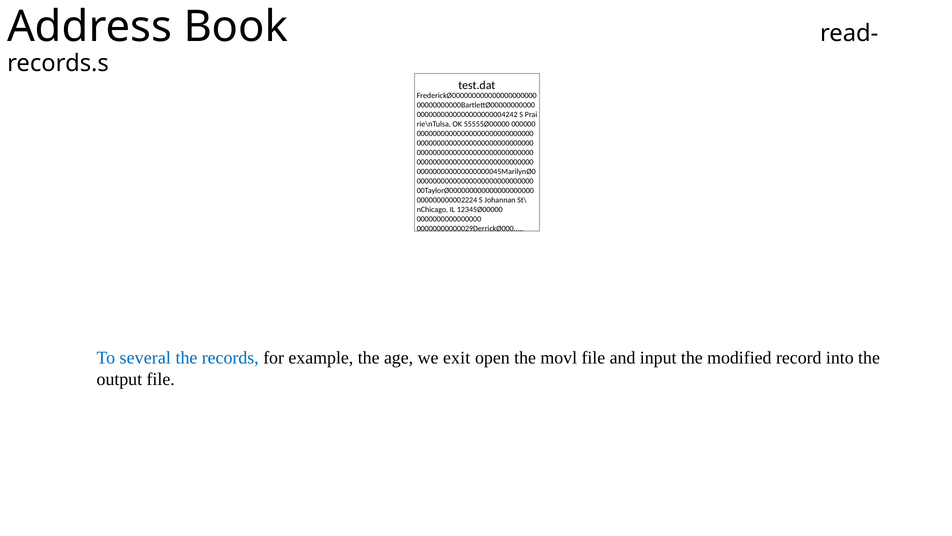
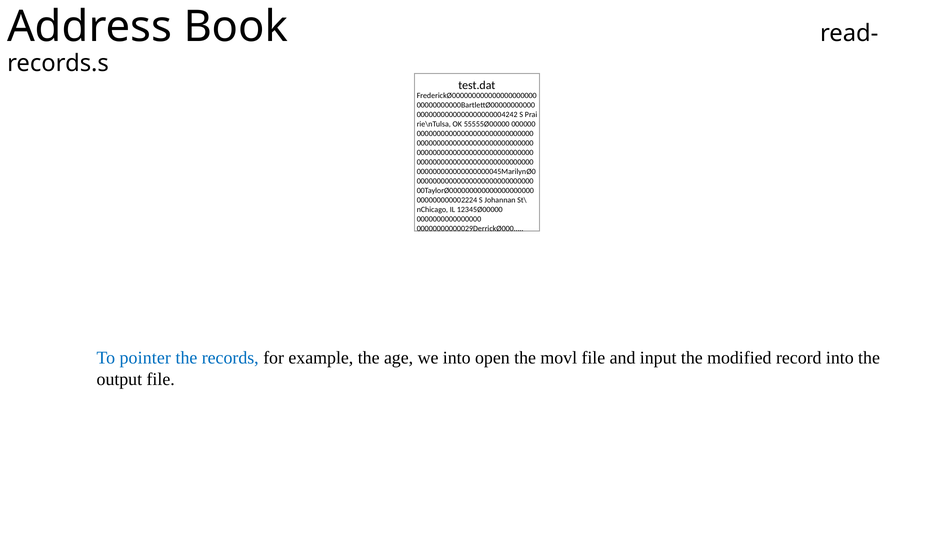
several: several -> pointer (145, 357)
we exit: exit -> into (457, 357)
